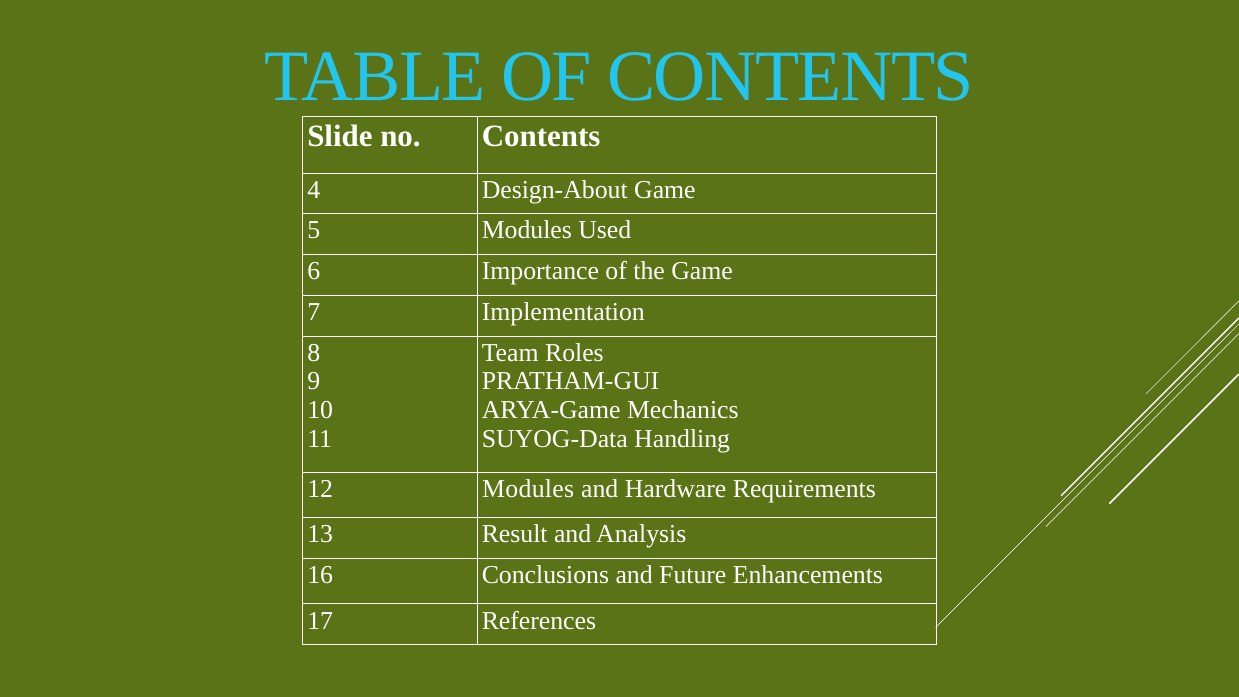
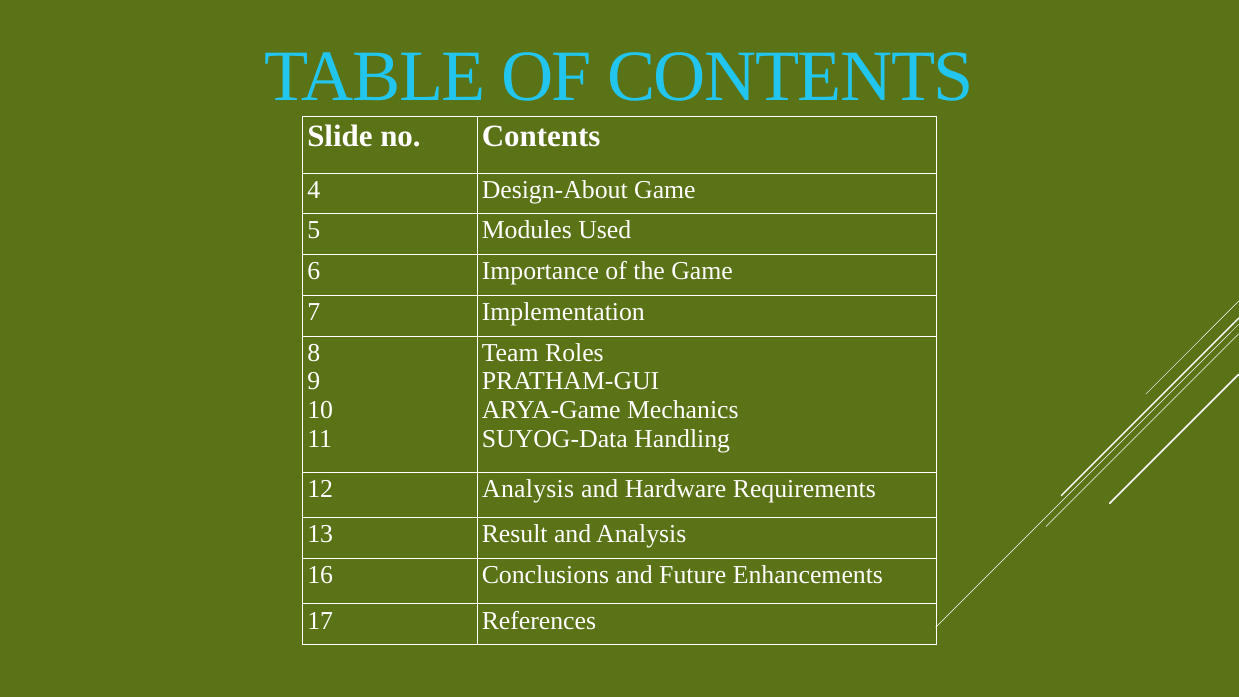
12 Modules: Modules -> Analysis (528, 489)
